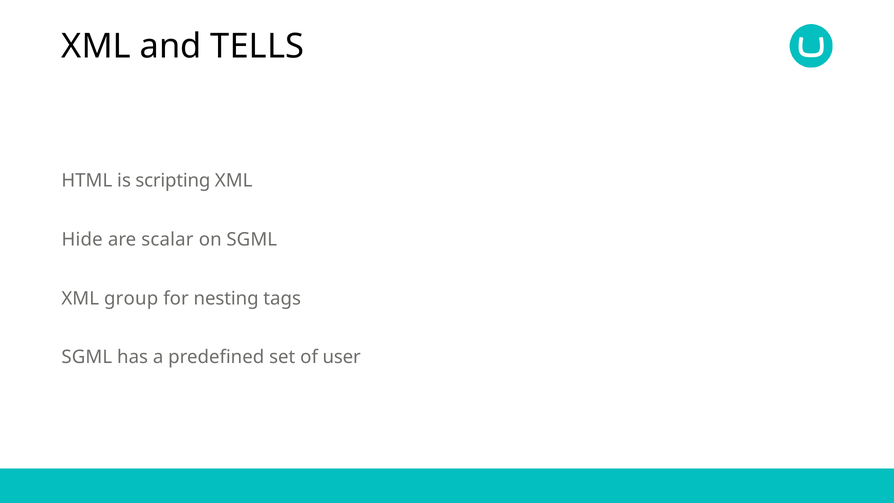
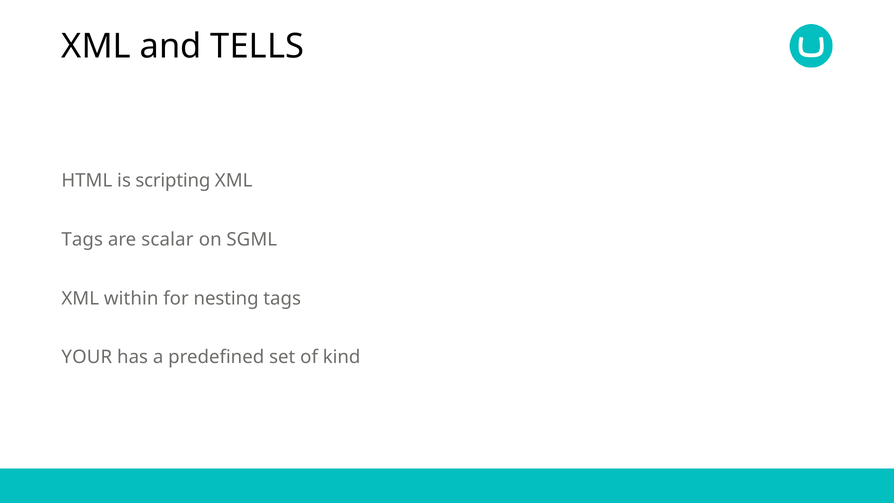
Hide: Hide -> Tags (82, 239)
group: group -> within (131, 298)
SGML: SGML -> YOUR (87, 357)
user: user -> kind (342, 357)
